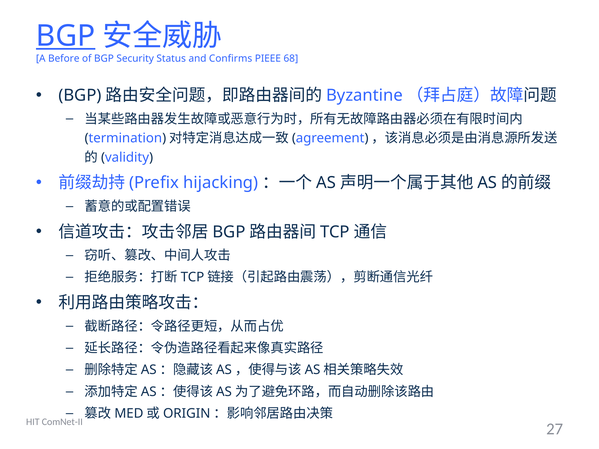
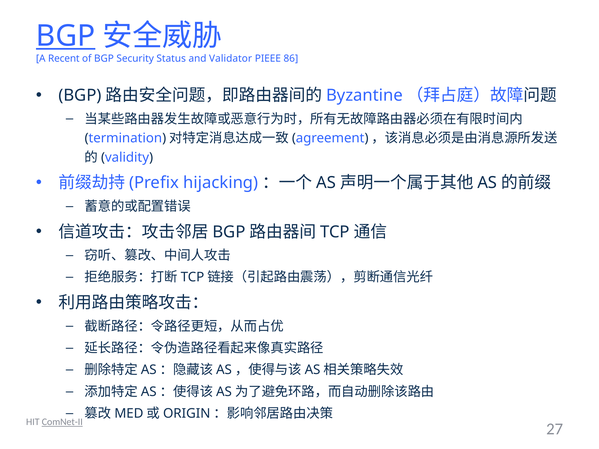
Before: Before -> Recent (64, 59)
Confirms: Confirms -> Validator (231, 59)
68: 68 -> 86 (291, 59)
ComNet-II underline: none -> present (62, 422)
